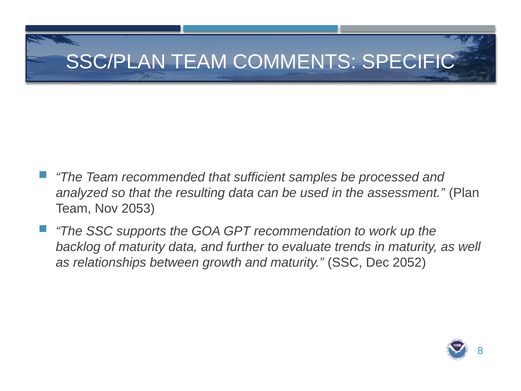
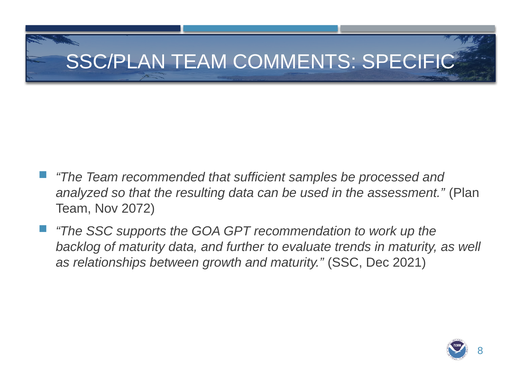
2053: 2053 -> 2072 (138, 208)
2052: 2052 -> 2021 (409, 262)
